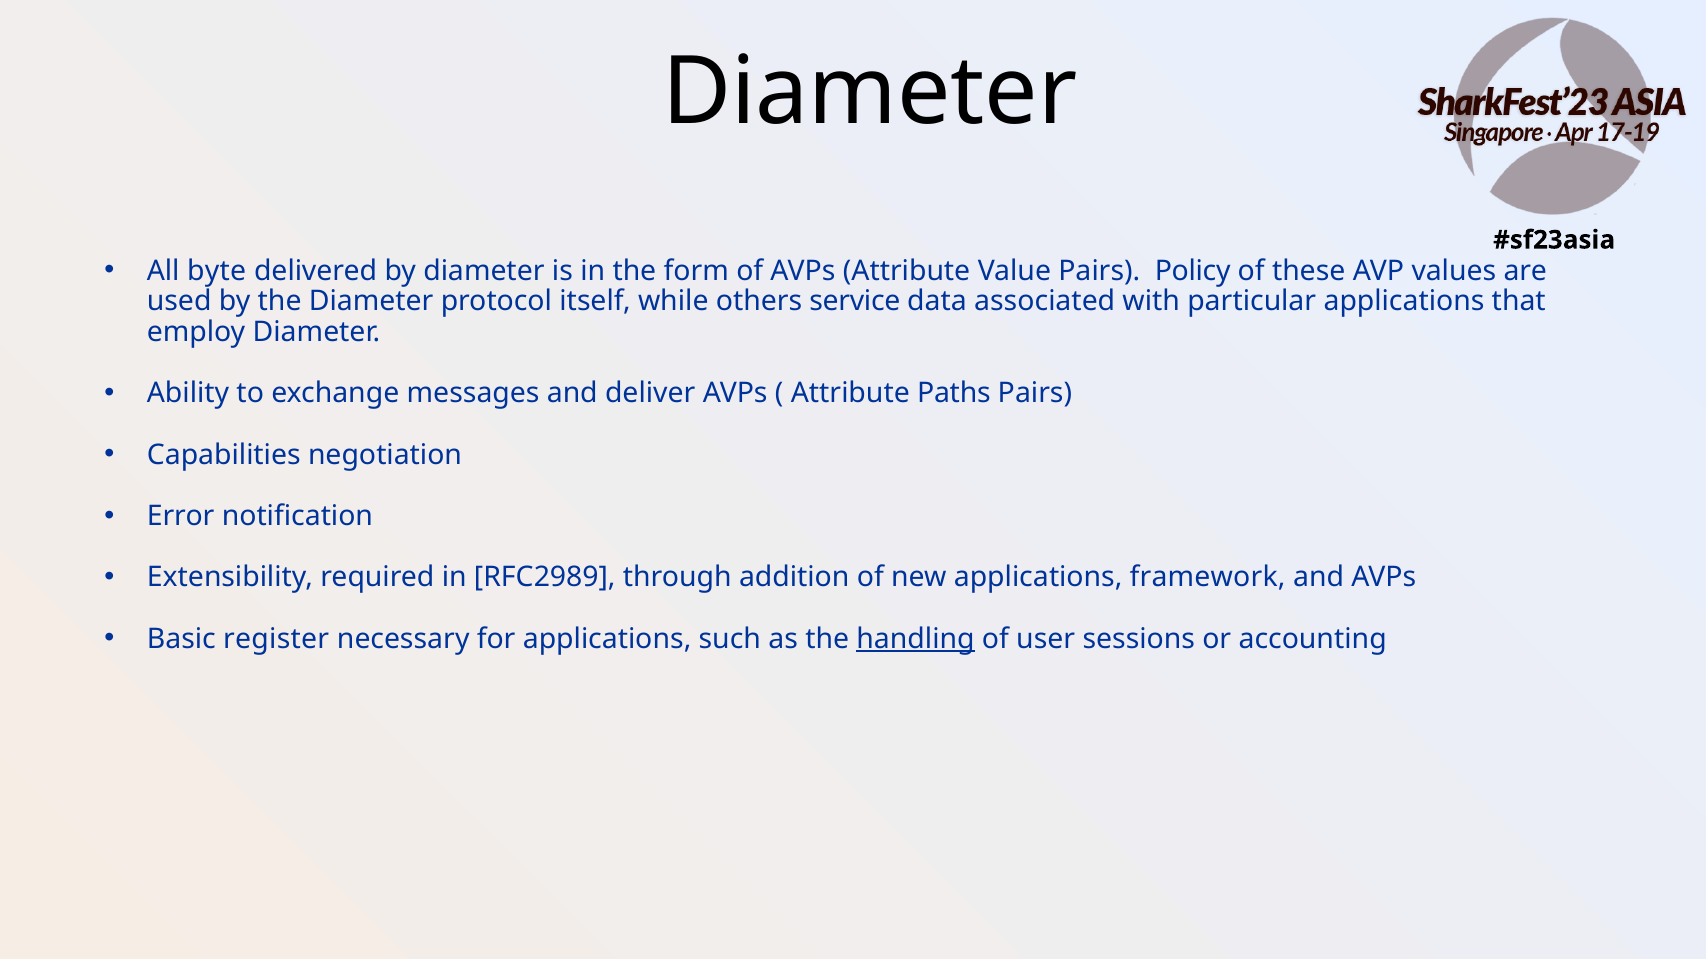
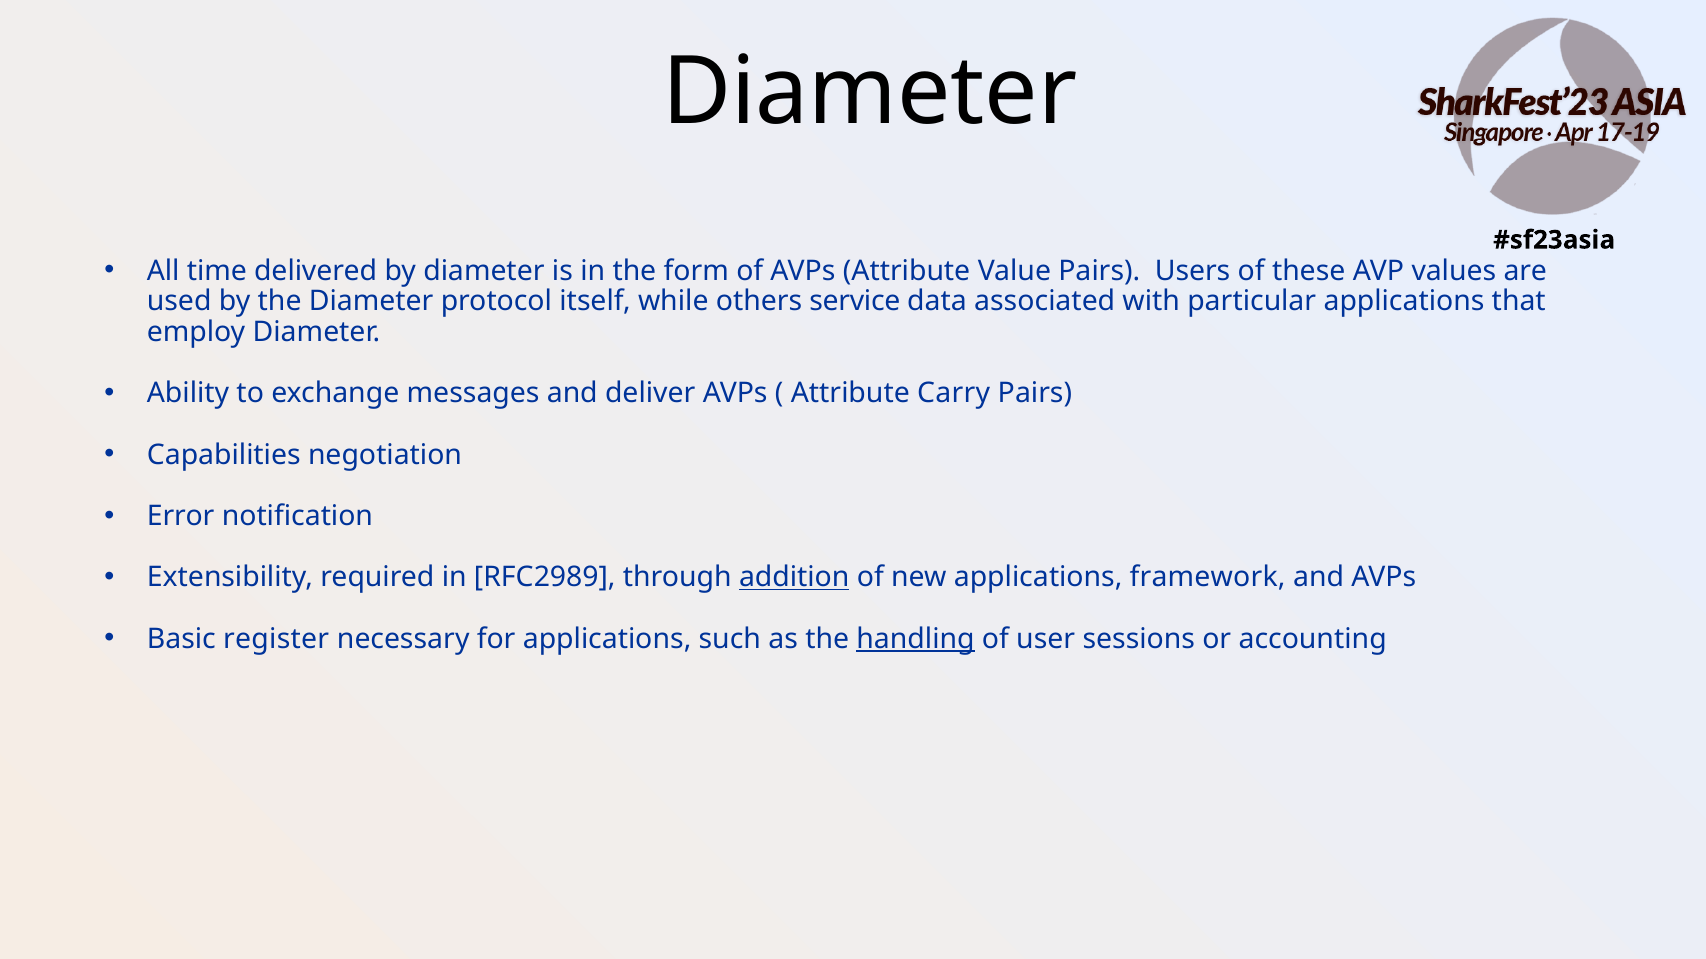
byte: byte -> time (217, 271)
Policy: Policy -> Users (1193, 271)
Paths: Paths -> Carry (954, 394)
addition underline: none -> present (794, 578)
